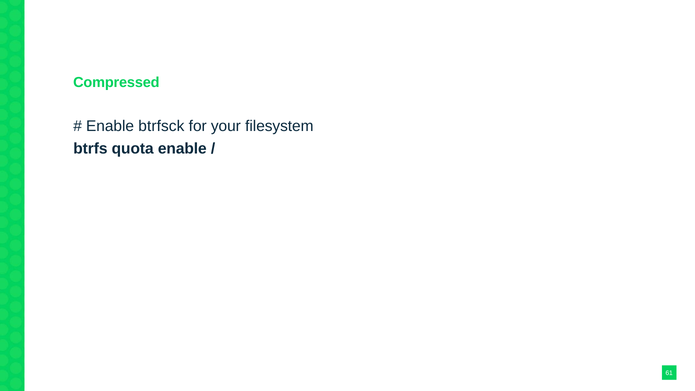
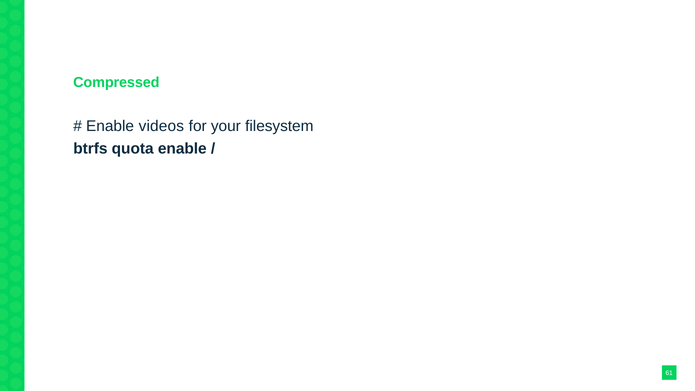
btrfsck: btrfsck -> videos (161, 126)
